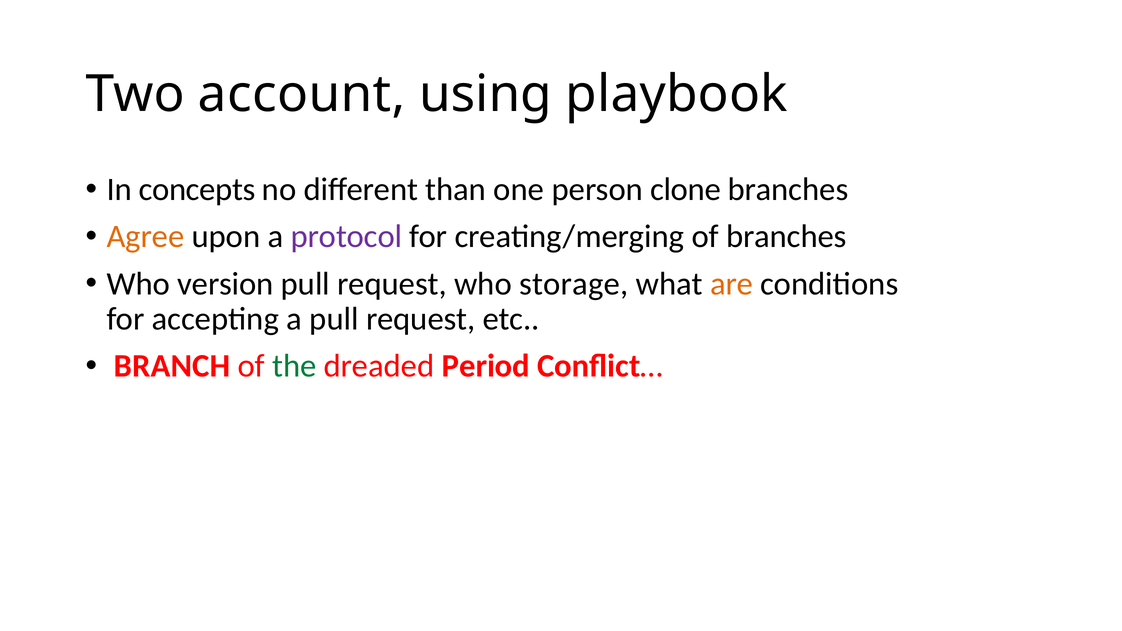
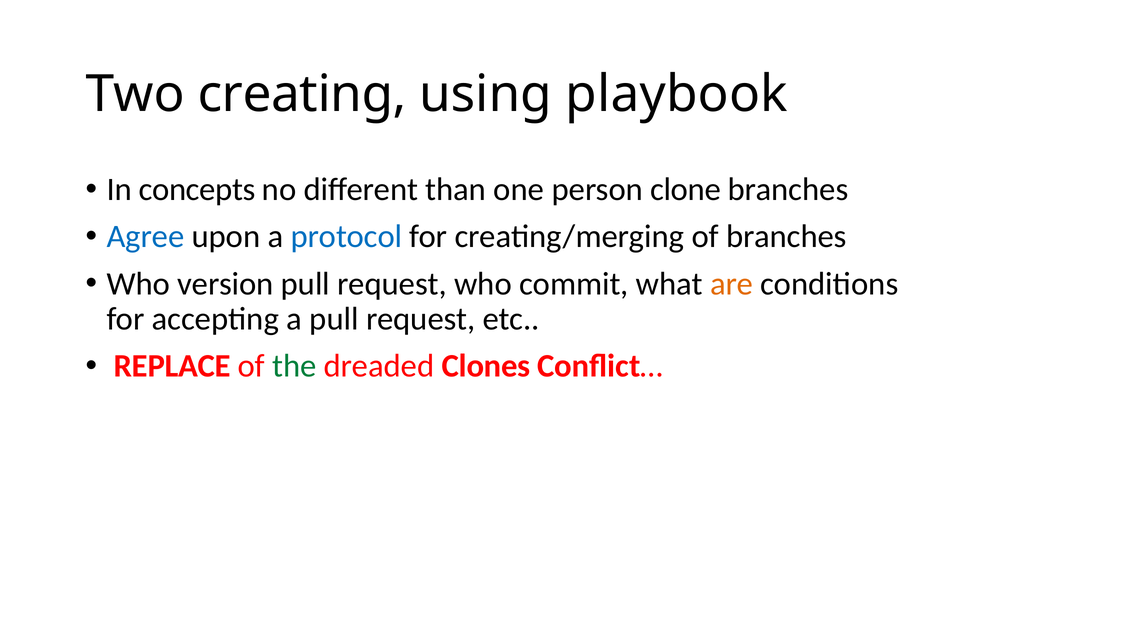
account: account -> creating (302, 94)
Agree colour: orange -> blue (145, 237)
protocol colour: purple -> blue (346, 237)
storage: storage -> commit (574, 284)
BRANCH: BRANCH -> REPLACE (172, 366)
Period: Period -> Clones (486, 366)
